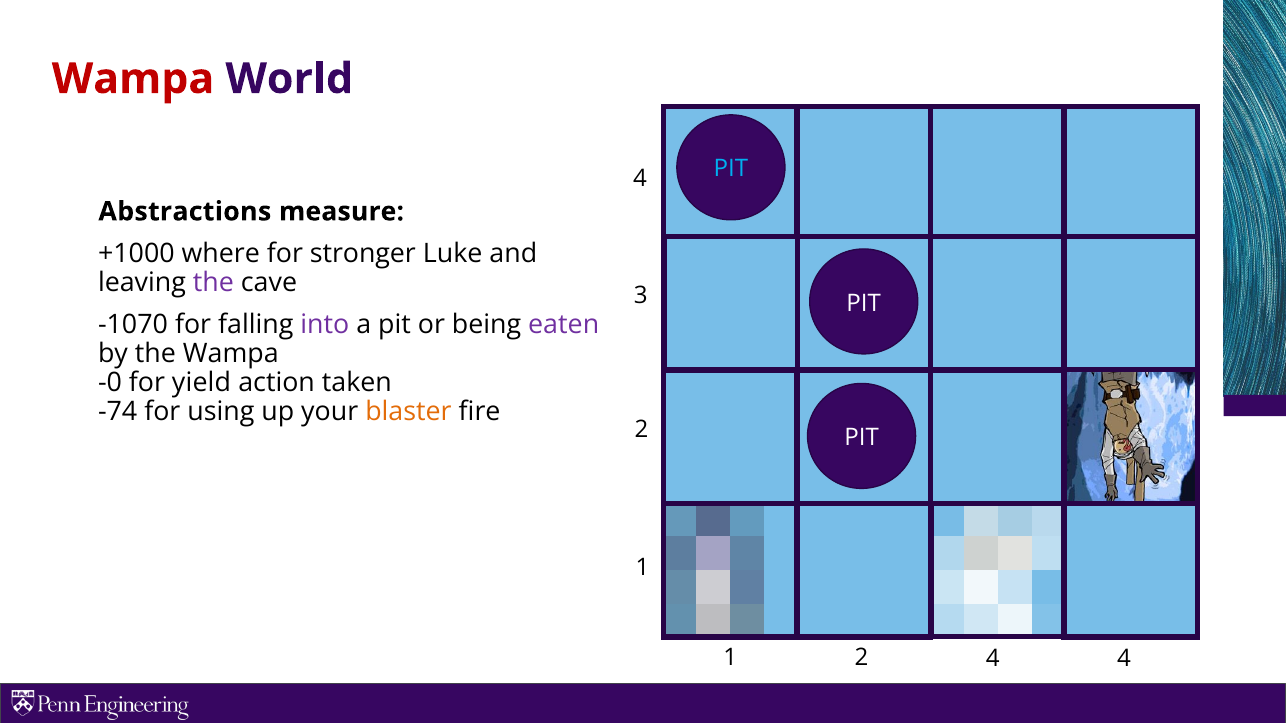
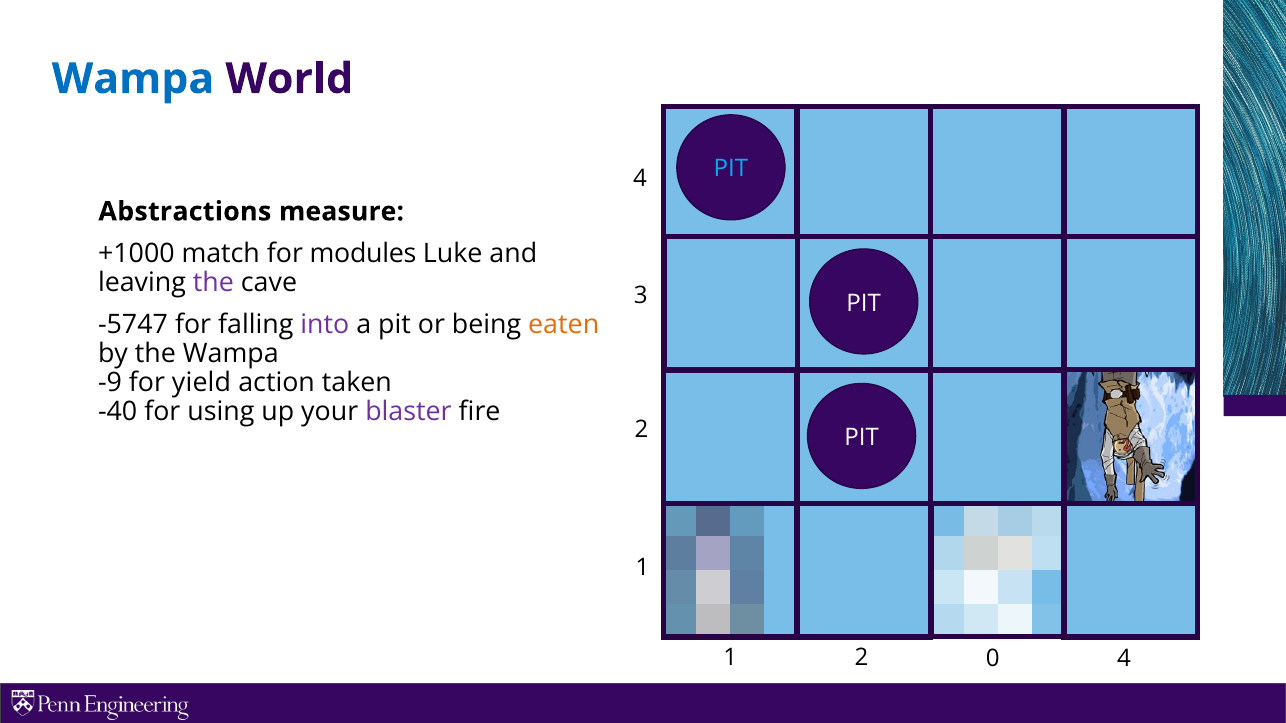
Wampa colour: red -> blue (133, 79)
where: where -> match (221, 254)
stronger: stronger -> modules (363, 254)
-1070: -1070 -> -5747 (133, 325)
eaten colour: purple -> orange (564, 325)
-0: -0 -> -9 (110, 383)
-74: -74 -> -40 (118, 412)
blaster colour: orange -> purple (408, 412)
2 4: 4 -> 0 (993, 659)
